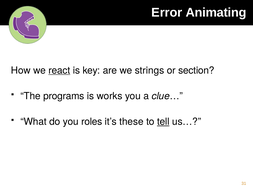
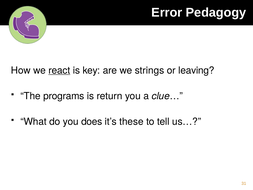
Animating: Animating -> Pedagogy (216, 12)
section: section -> leaving (196, 70)
works: works -> return (109, 96)
roles: roles -> does (92, 121)
tell underline: present -> none (163, 121)
